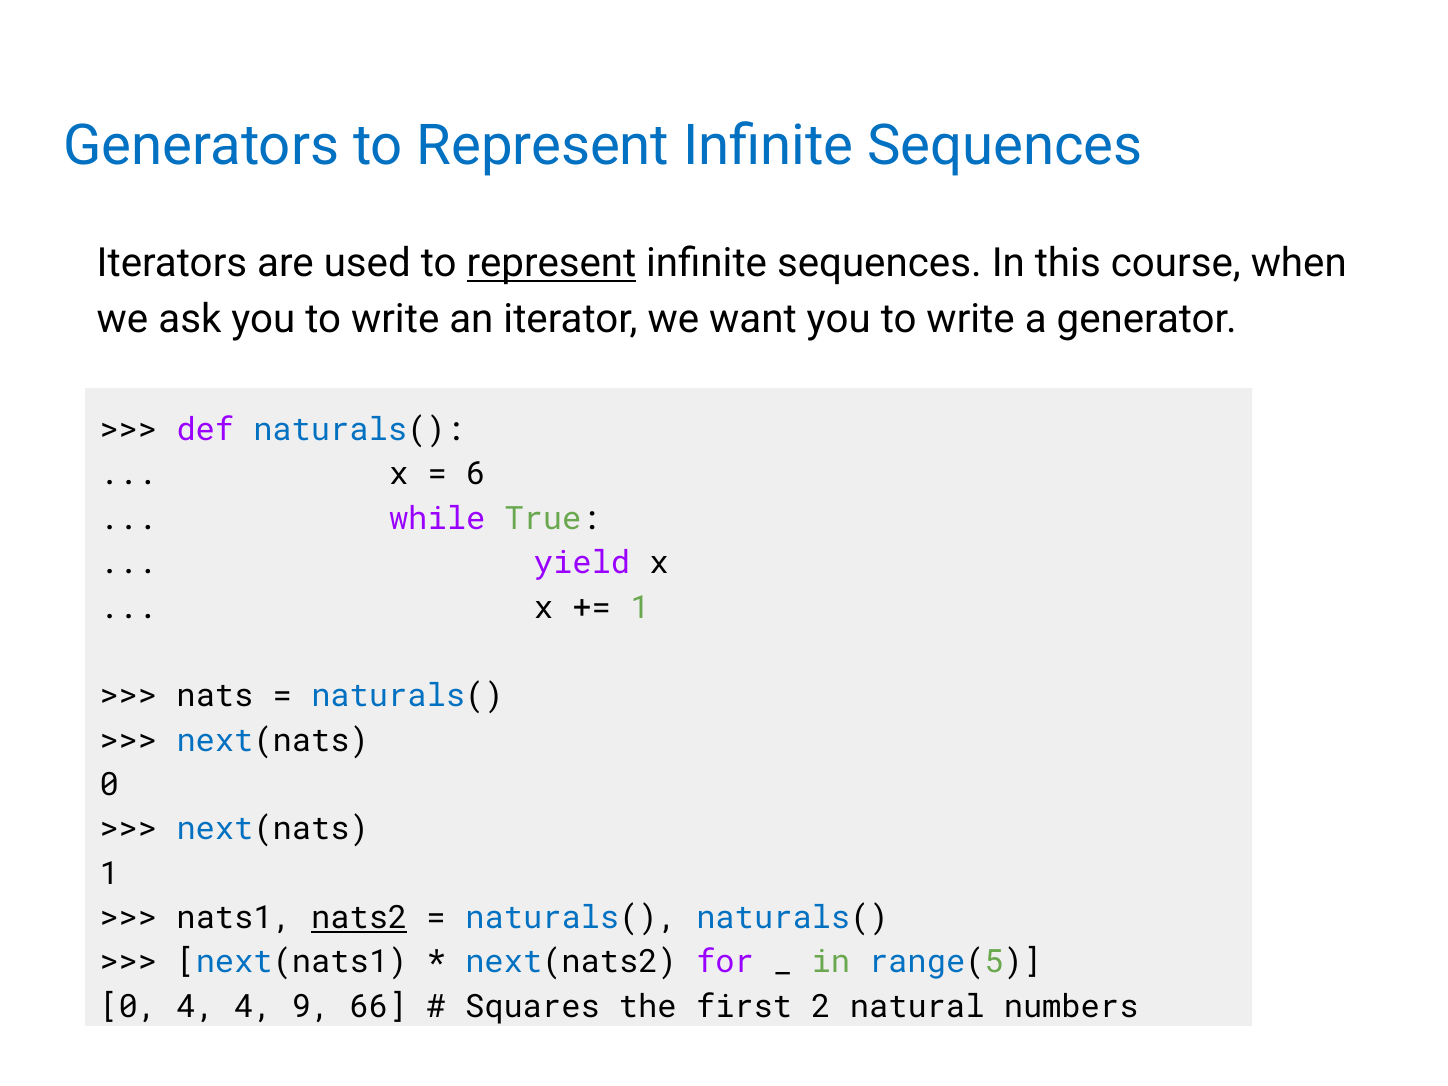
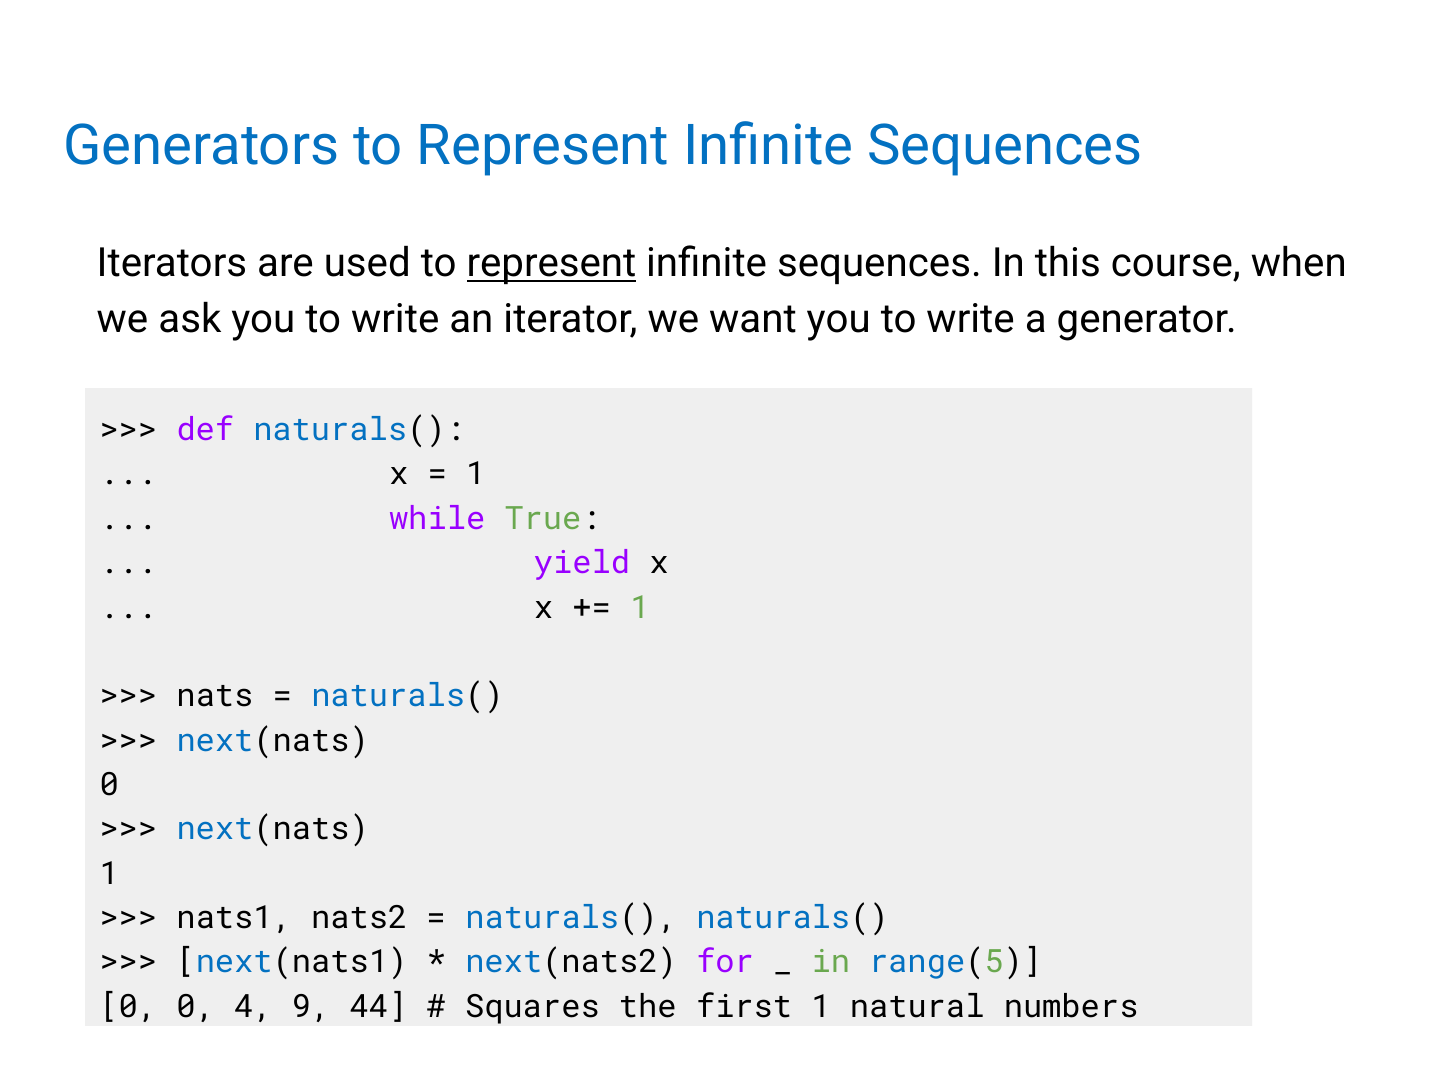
6: 6 -> 1 (476, 474)
nats2 underline: present -> none (359, 918)
0 4: 4 -> 0 (196, 1007)
66: 66 -> 44 (379, 1007)
first 2: 2 -> 1 (821, 1007)
